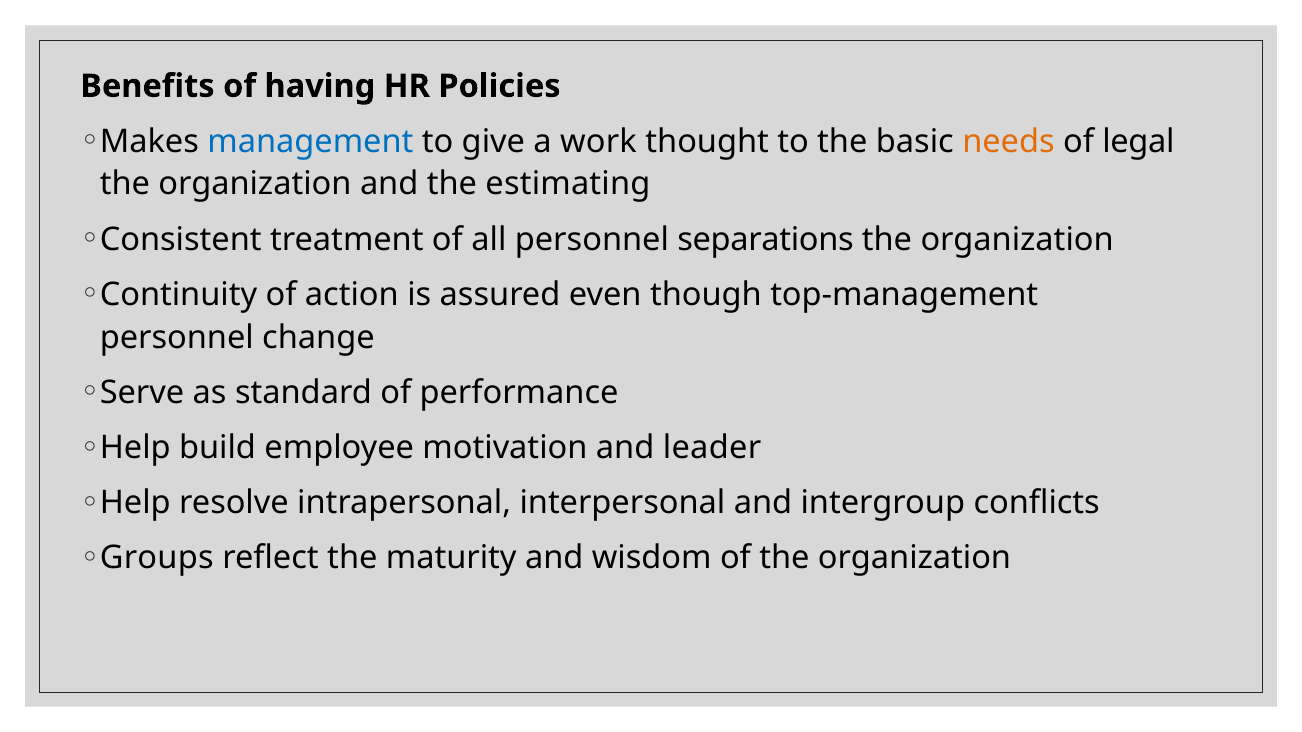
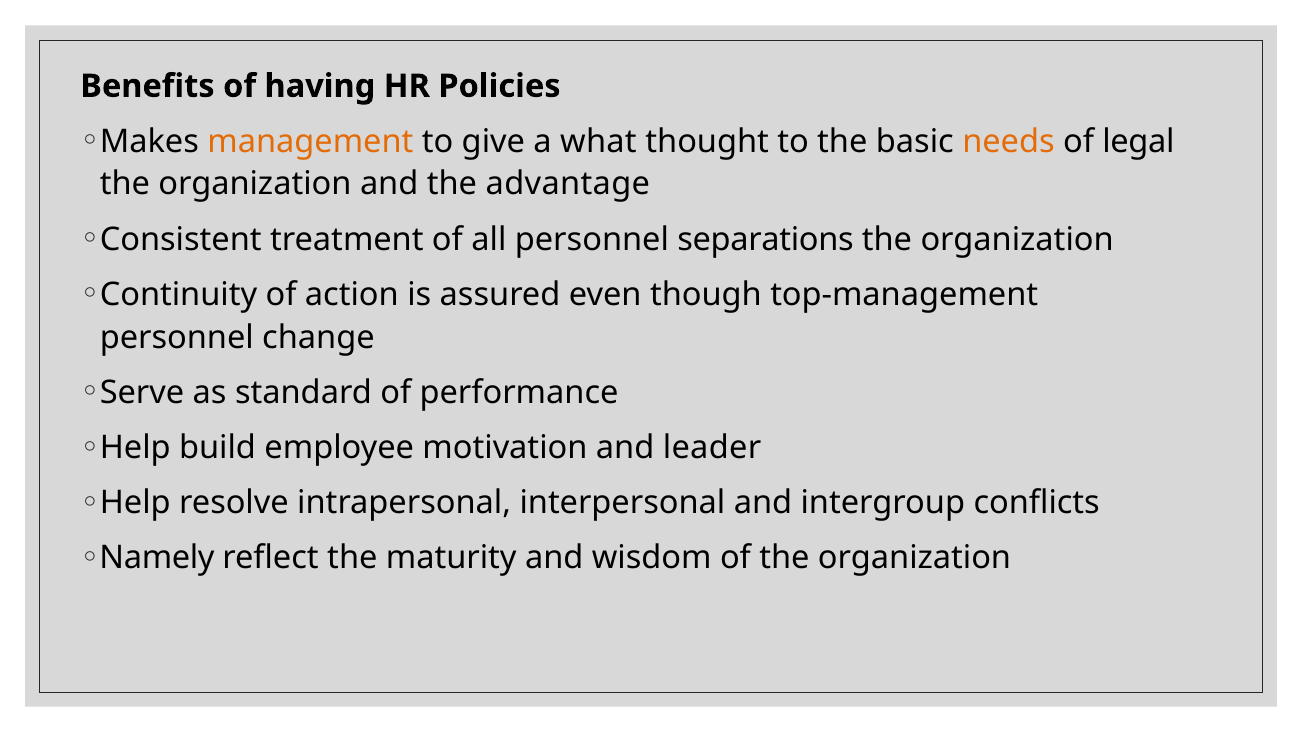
management colour: blue -> orange (310, 141)
work: work -> what (598, 141)
estimating: estimating -> advantage (568, 184)
Groups: Groups -> Namely (157, 558)
